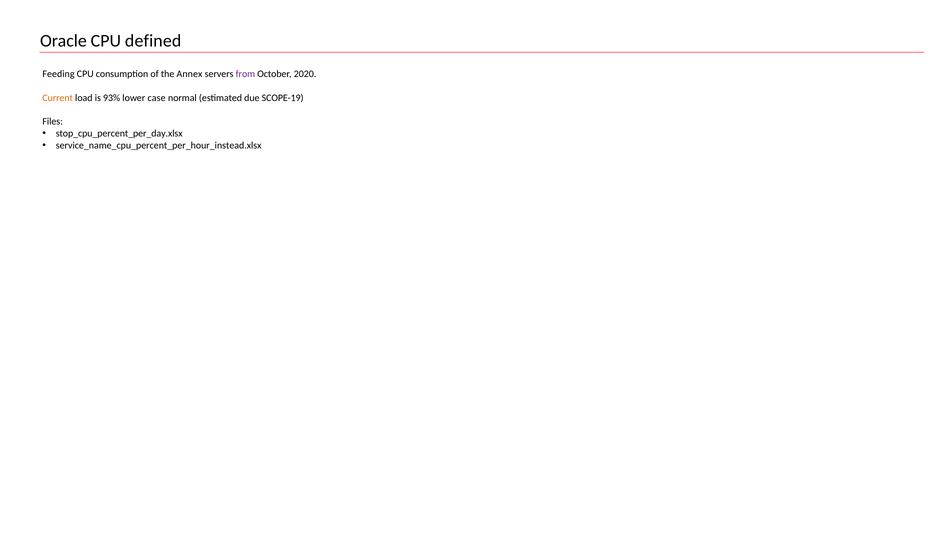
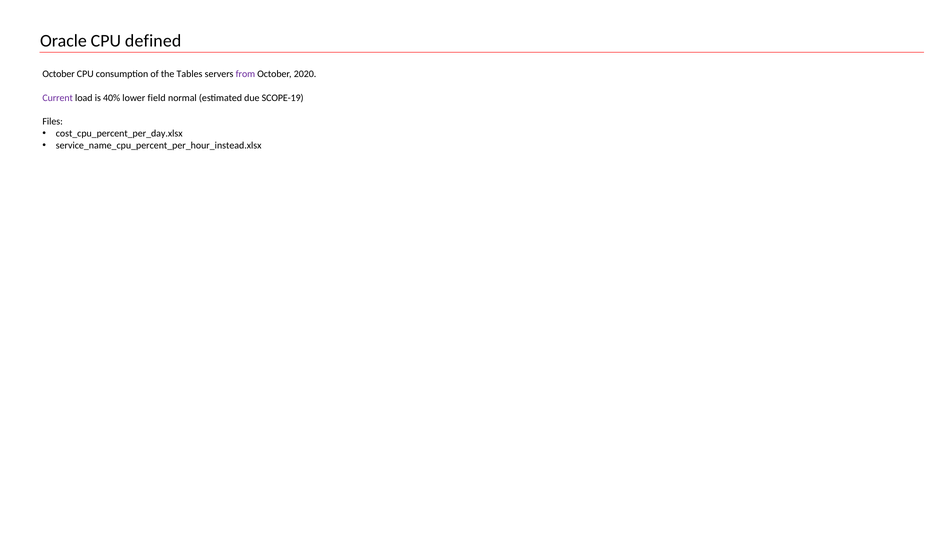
Feeding: Feeding -> October (59, 74)
Annex: Annex -> Tables (190, 74)
Current colour: orange -> purple (58, 98)
93%: 93% -> 40% (112, 98)
case: case -> field (157, 98)
stop_cpu_percent_per_day.xlsx: stop_cpu_percent_per_day.xlsx -> cost_cpu_percent_per_day.xlsx (119, 134)
